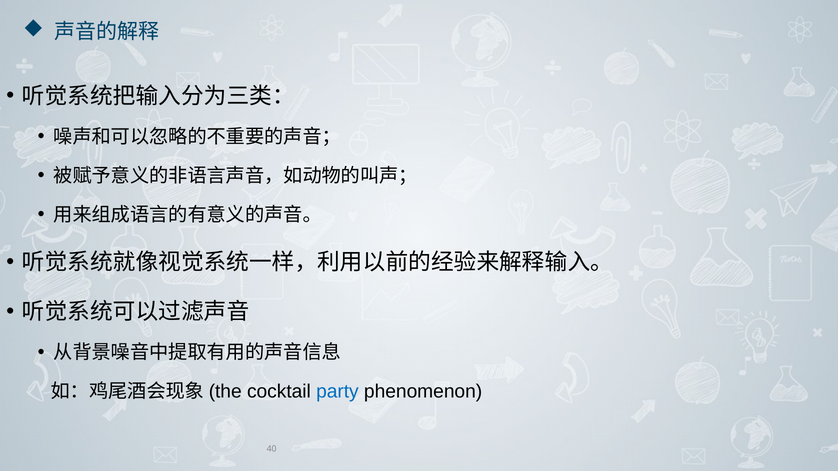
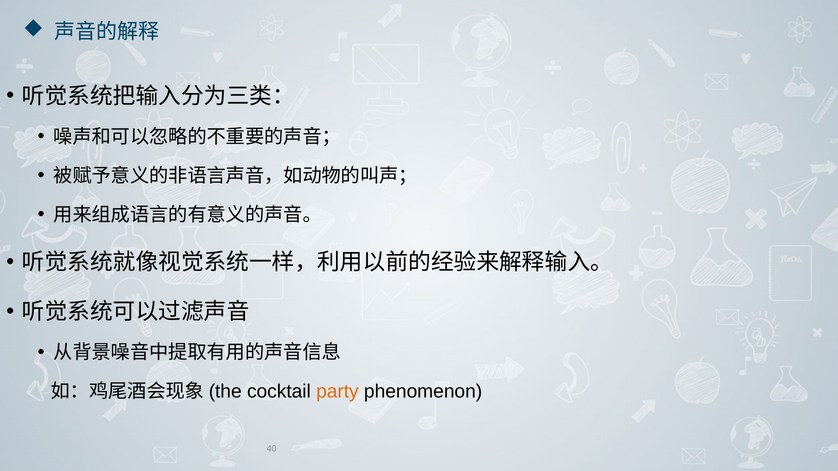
party colour: blue -> orange (337, 392)
